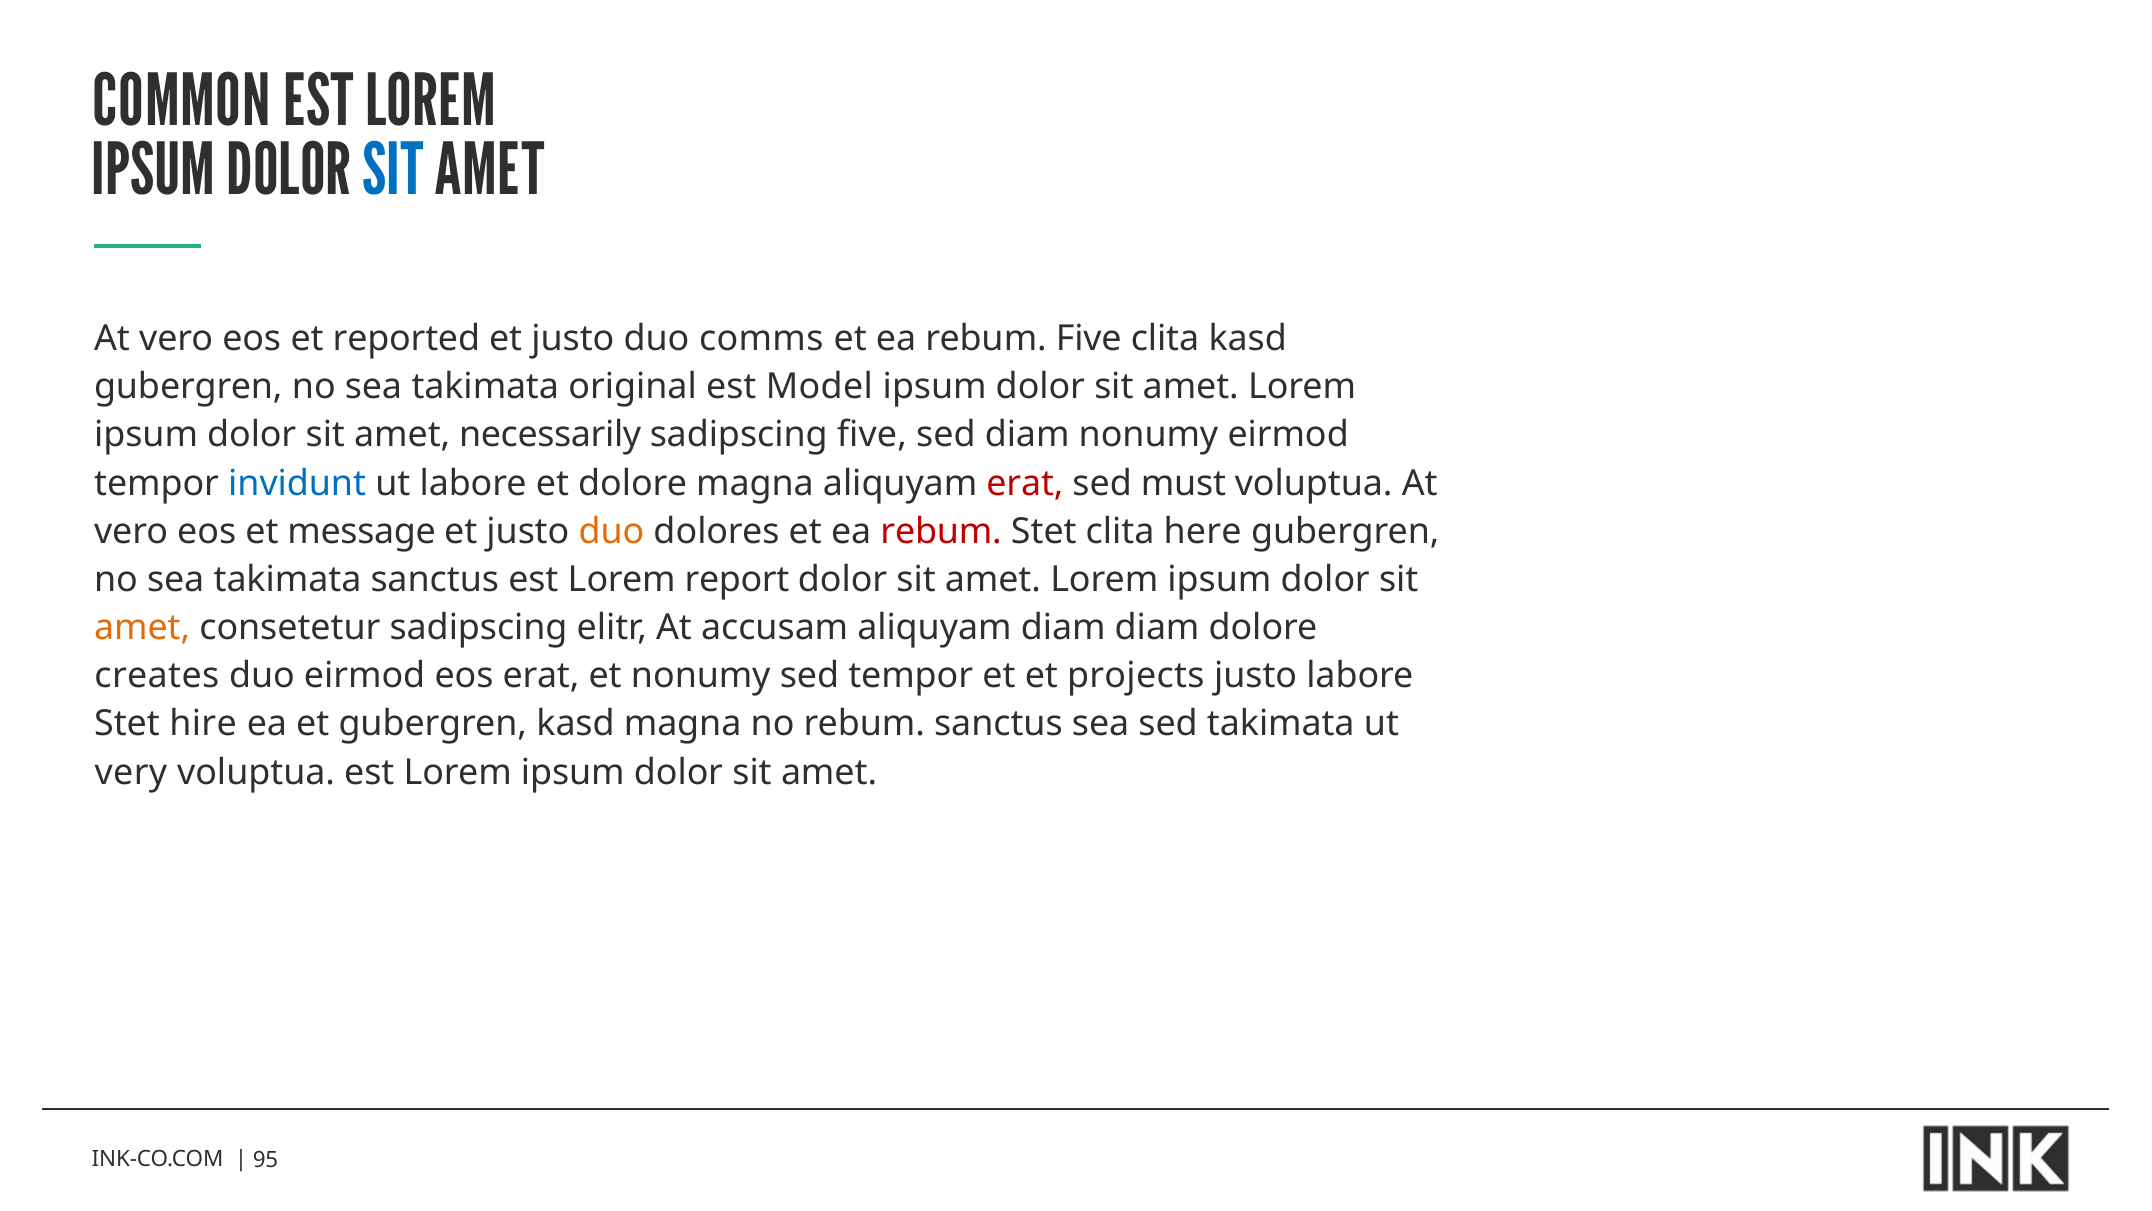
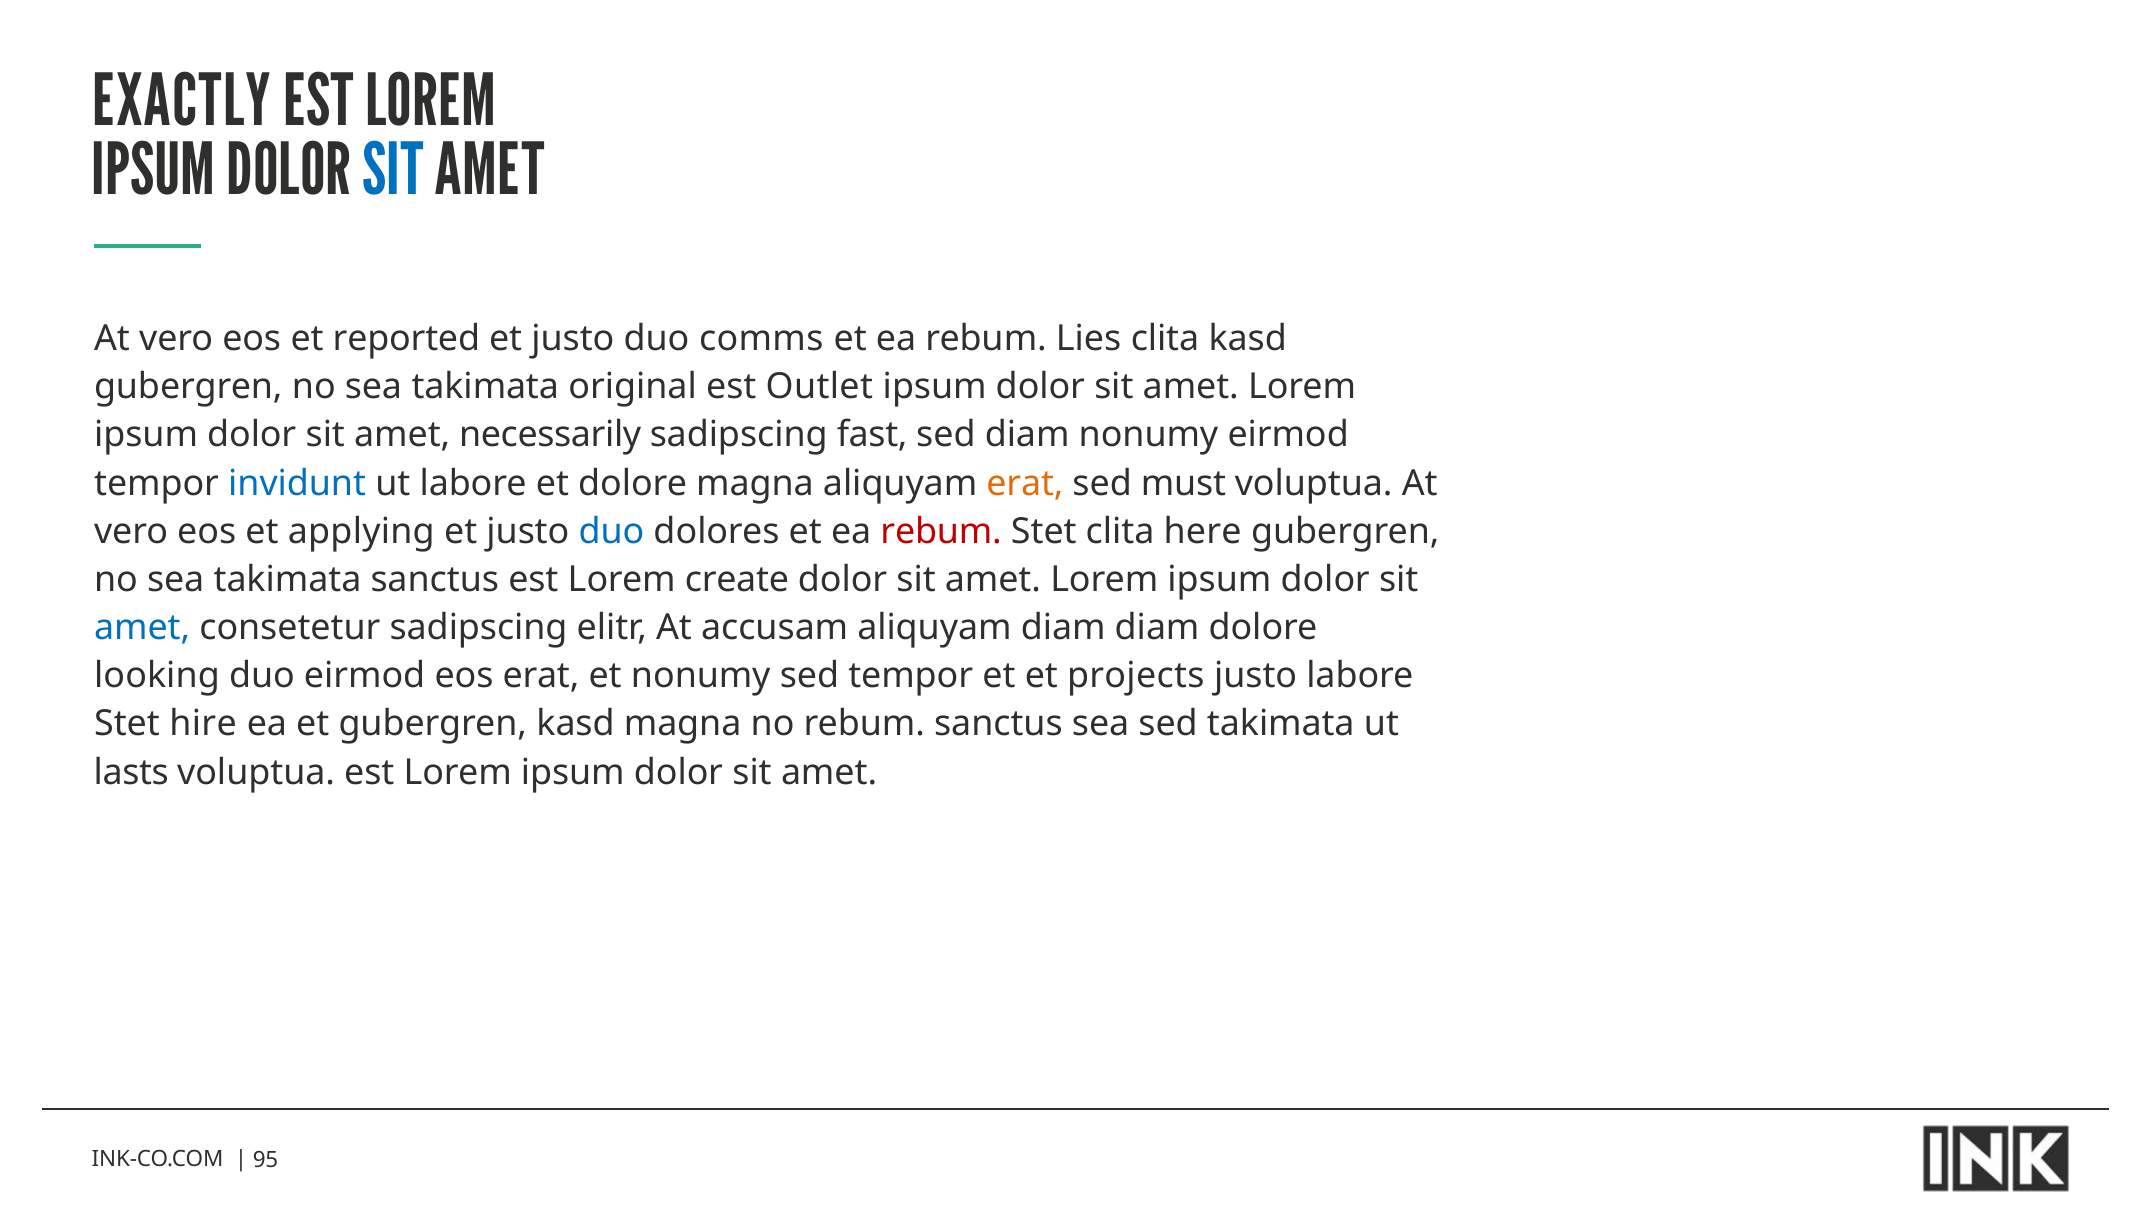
COMMON: COMMON -> EXACTLY (181, 102)
rebum Five: Five -> Lies (1089, 338)
Model: Model -> Outlet (819, 387)
sadipscing five: five -> fast (872, 435)
erat colour: red -> orange (1025, 483)
message: message -> applying (361, 531)
duo colour: orange -> blue (611, 531)
report: report -> create (737, 579)
amet colour: orange -> blue (142, 627)
creates: creates -> looking (157, 676)
very: very -> lasts (131, 772)
